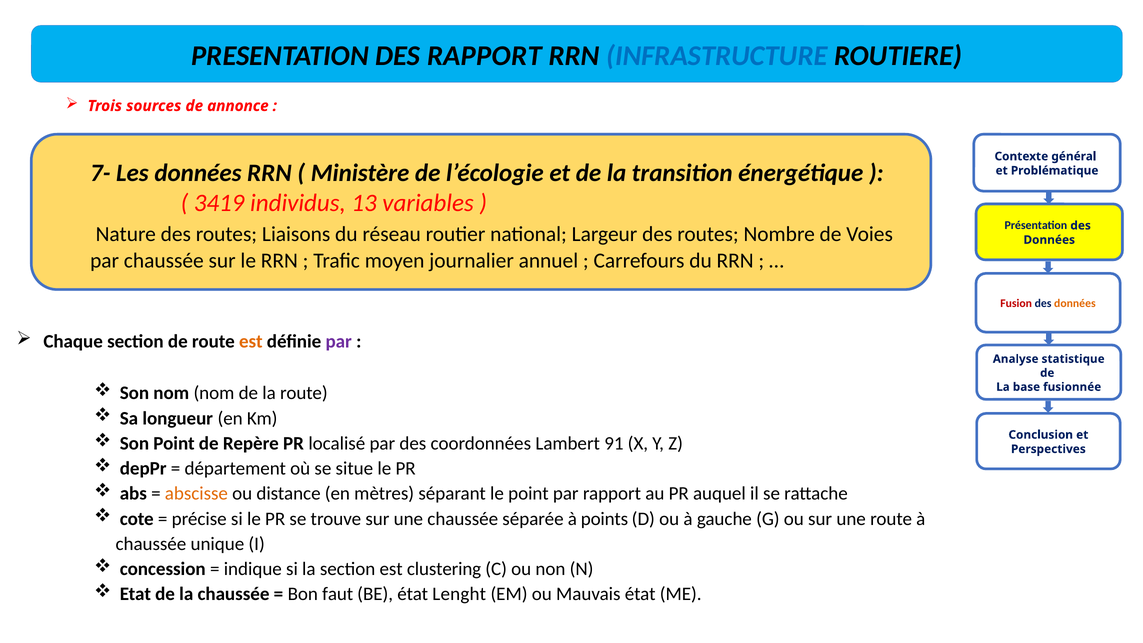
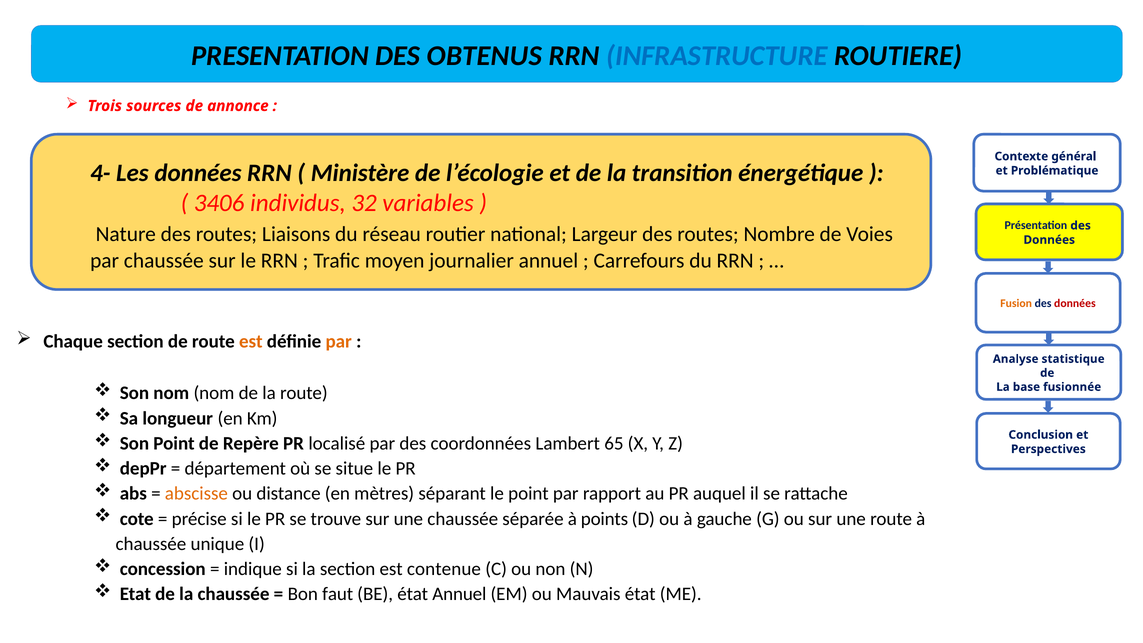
DES RAPPORT: RAPPORT -> OBTENUS (484, 56)
7-: 7- -> 4- (100, 173)
3419: 3419 -> 3406 (219, 203)
13: 13 -> 32 (364, 203)
Fusion colour: red -> orange (1016, 304)
données colour: orange -> red (1075, 304)
par colour: purple -> orange (339, 341)
91: 91 -> 65 (614, 443)
clustering: clustering -> contenue (444, 569)
état Lenght: Lenght -> Annuel (459, 594)
